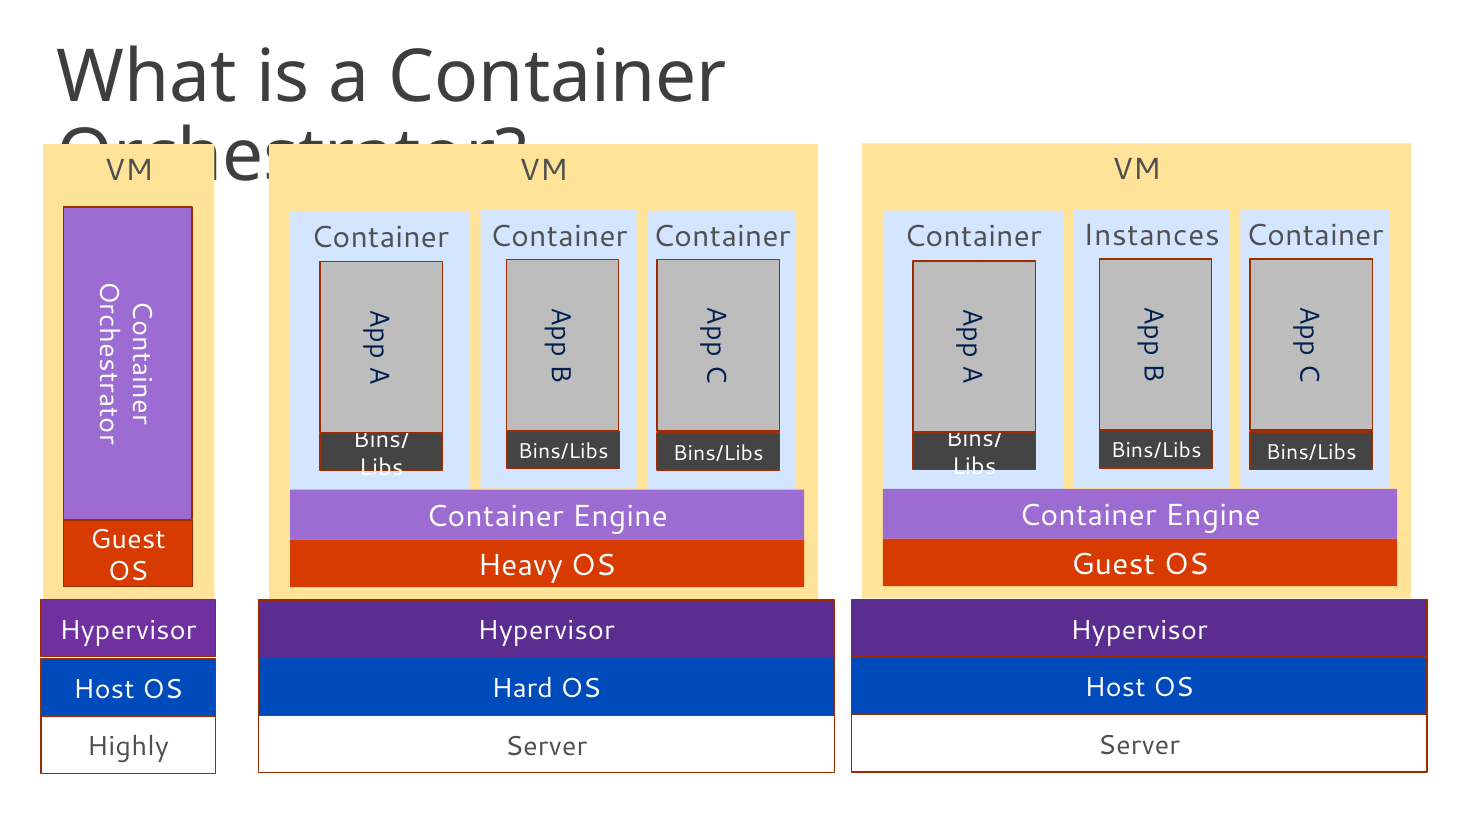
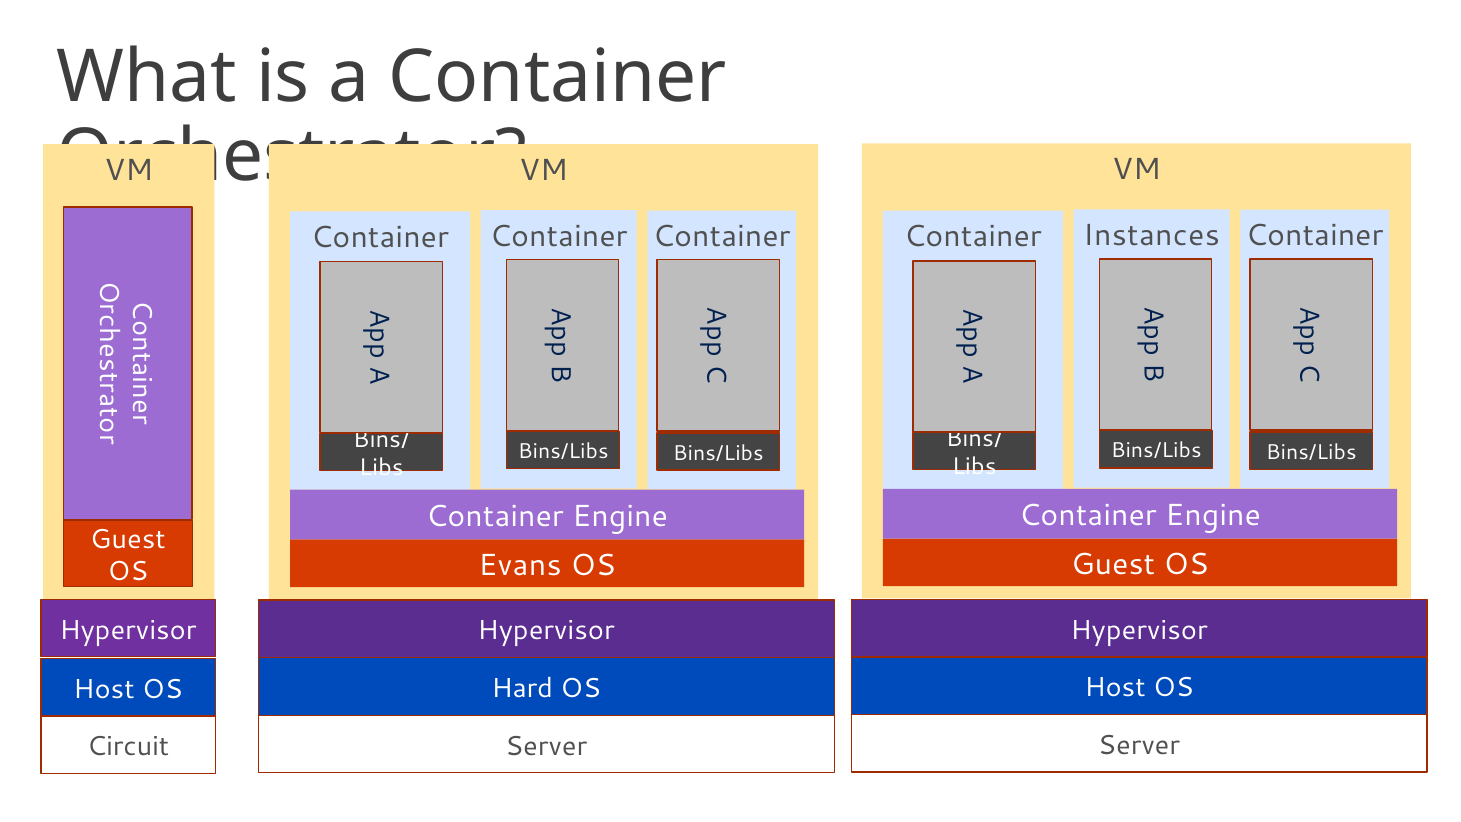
Heavy: Heavy -> Evans (520, 565)
Highly: Highly -> Circuit (128, 747)
